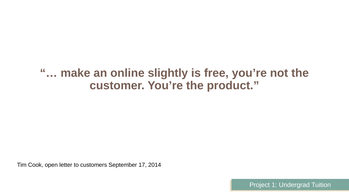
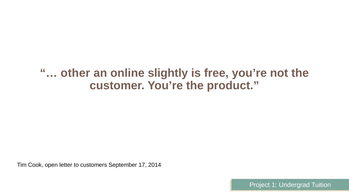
make: make -> other (75, 73)
